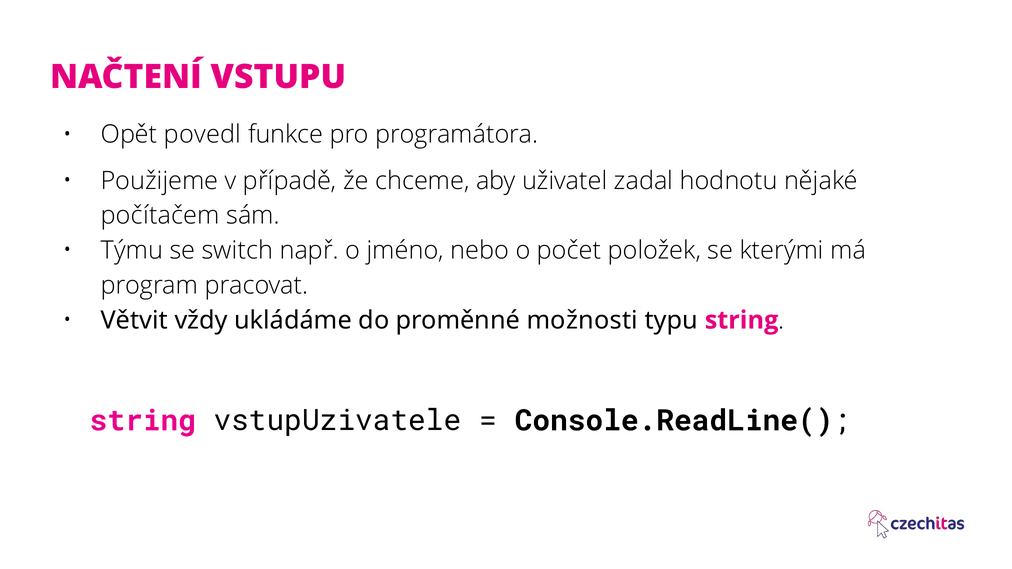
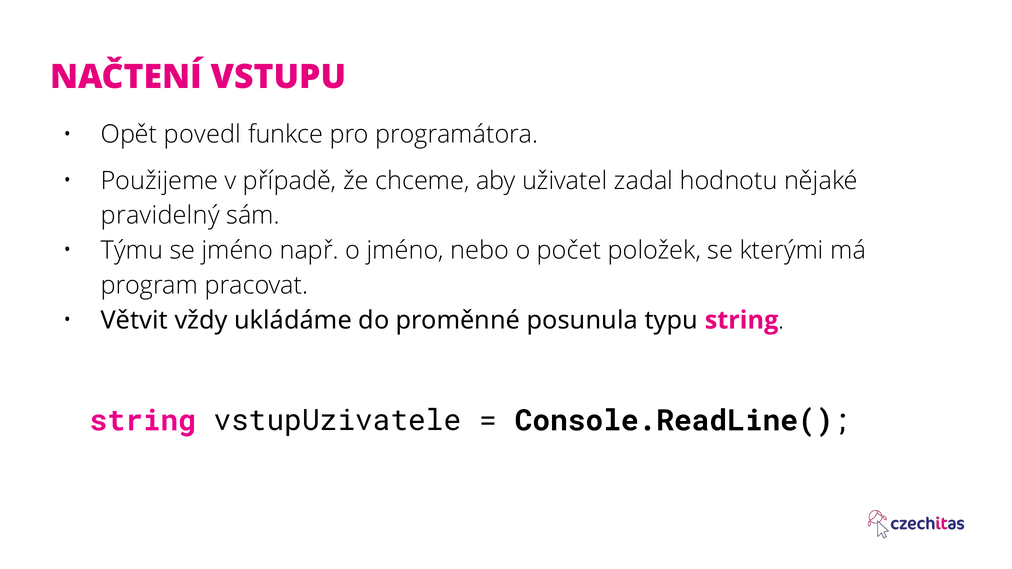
počítačem: počítačem -> pravidelný (160, 216)
se switch: switch -> jméno (237, 251)
možnosti: možnosti -> posunula (582, 320)
